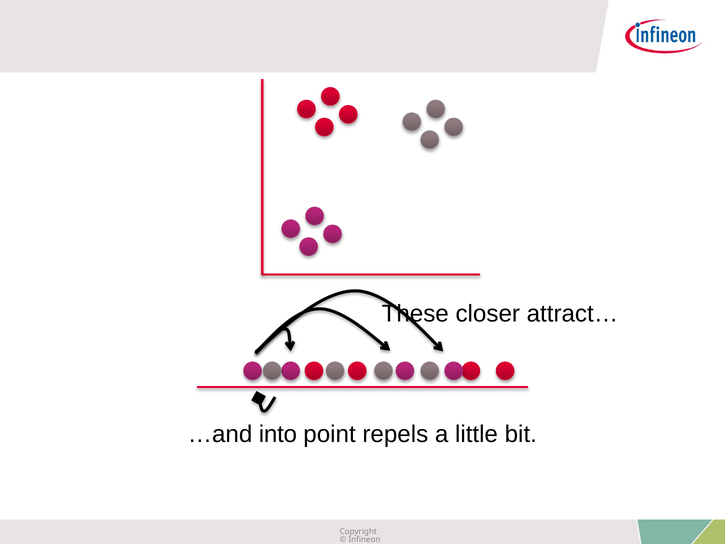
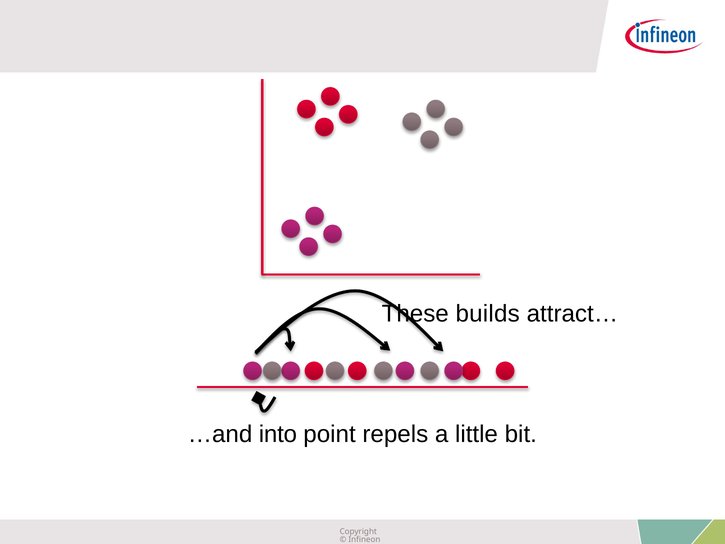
closer: closer -> builds (488, 314)
